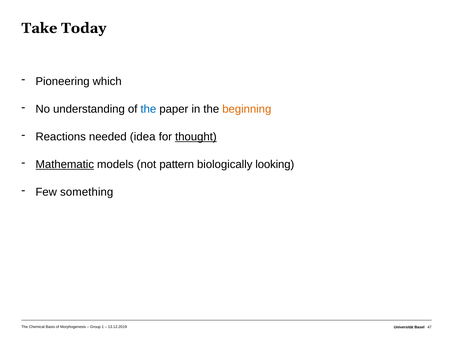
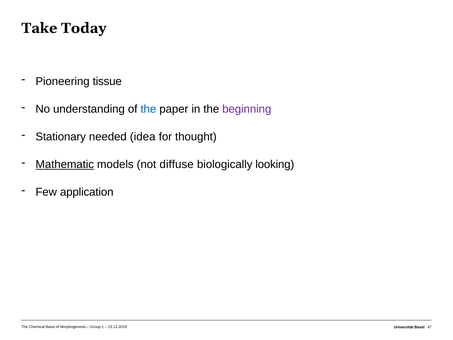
which: which -> tissue (107, 81)
beginning colour: orange -> purple (247, 109)
Reactions: Reactions -> Stationary (61, 137)
thought underline: present -> none (196, 137)
pattern: pattern -> diffuse (177, 164)
something: something -> application (87, 192)
